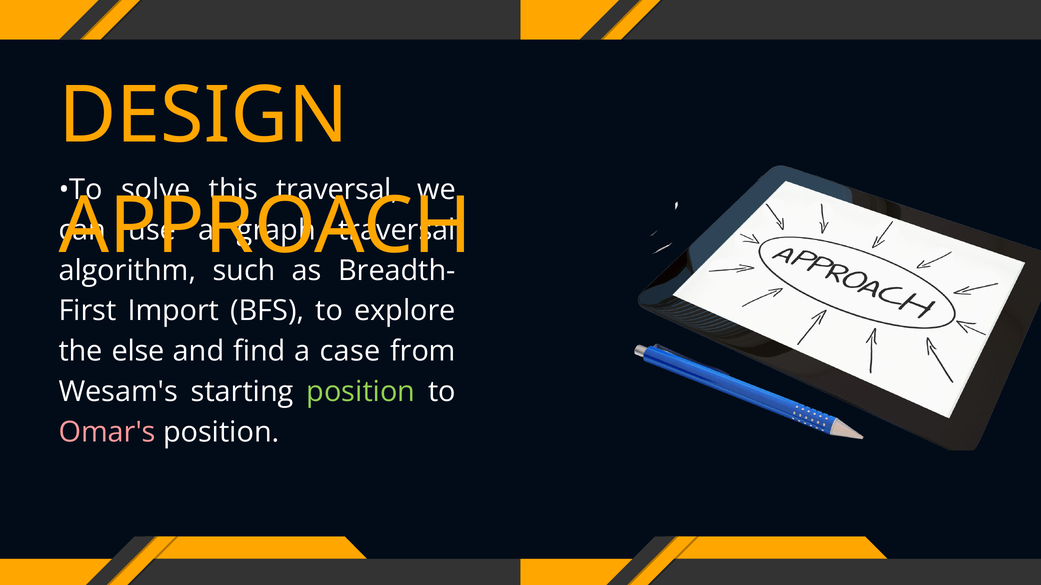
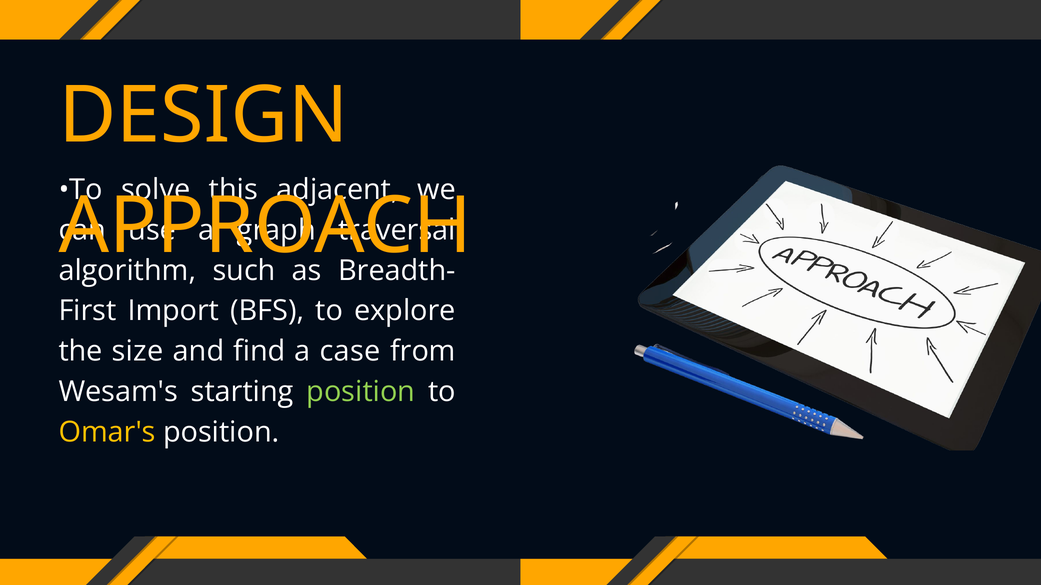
this traversal: traversal -> adjacent (338, 190)
else: else -> size (138, 352)
Omar's colour: pink -> yellow (107, 433)
